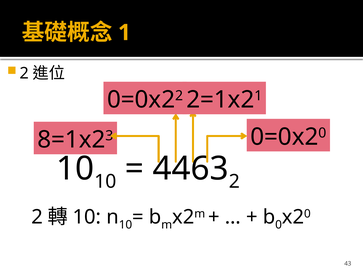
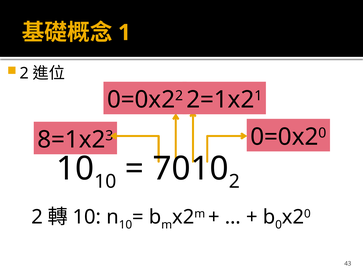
4463: 4463 -> 7010 (191, 169)
